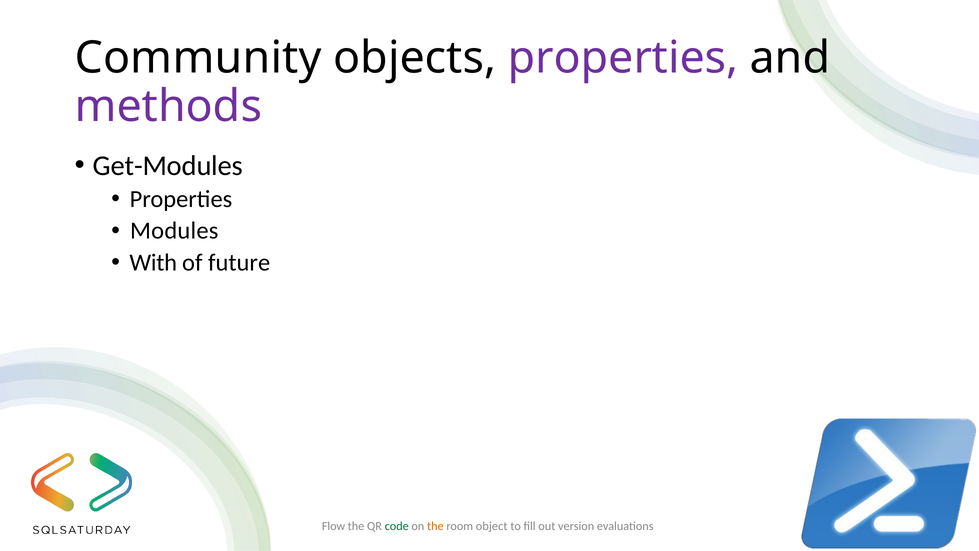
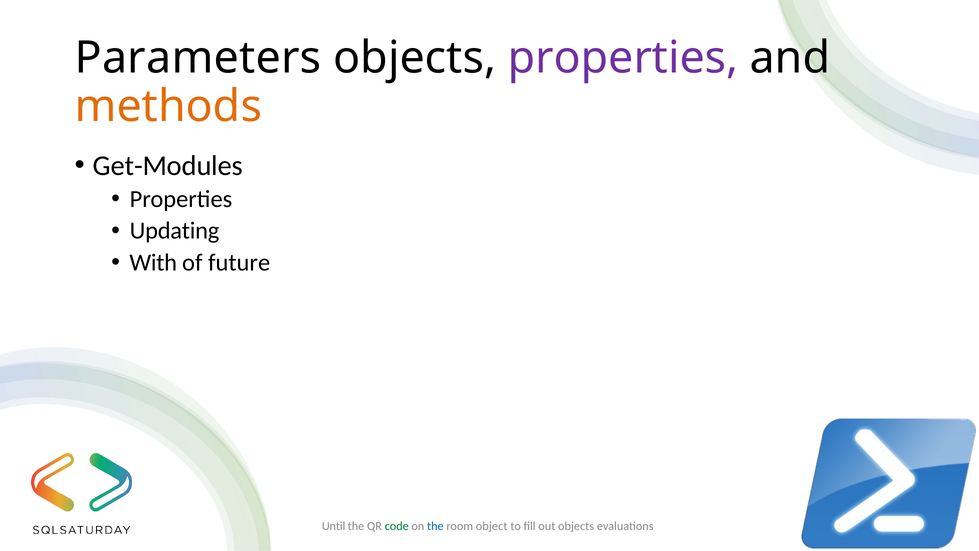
Community: Community -> Parameters (198, 58)
methods colour: purple -> orange (168, 106)
Modules: Modules -> Updating (174, 231)
Flow: Flow -> Until (334, 526)
the colour: orange -> blue (435, 526)
out version: version -> objects (576, 526)
